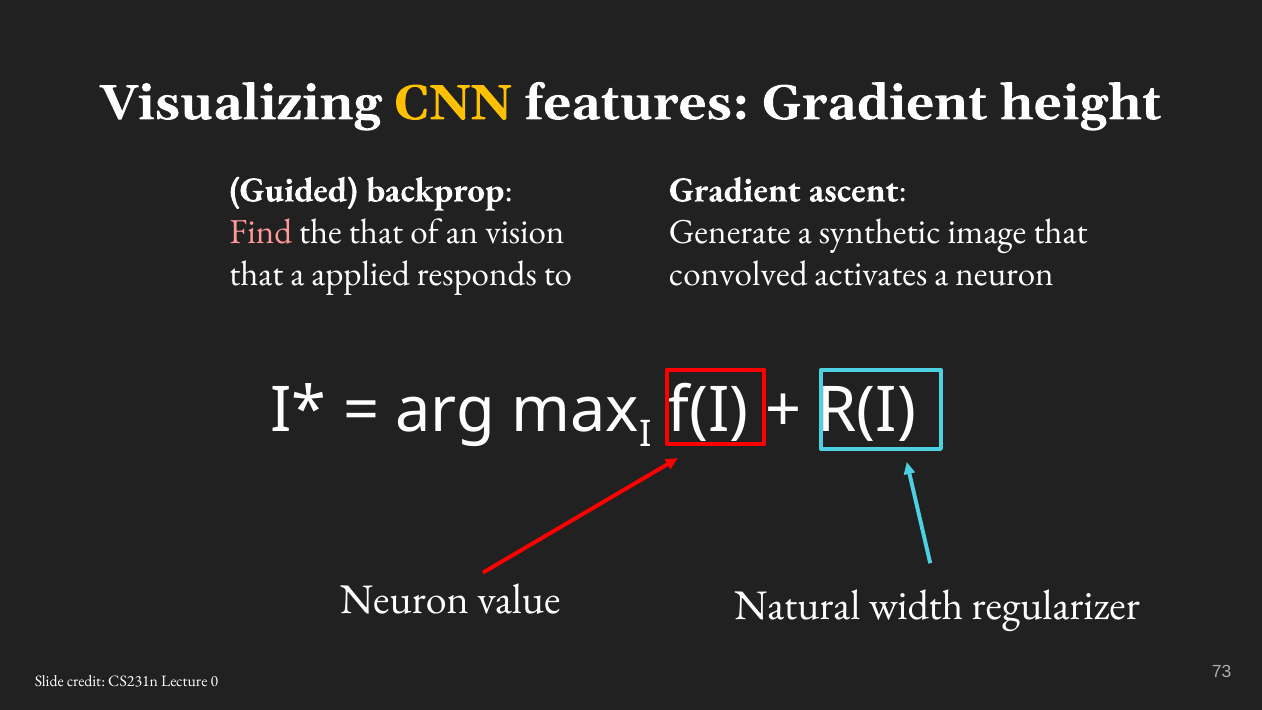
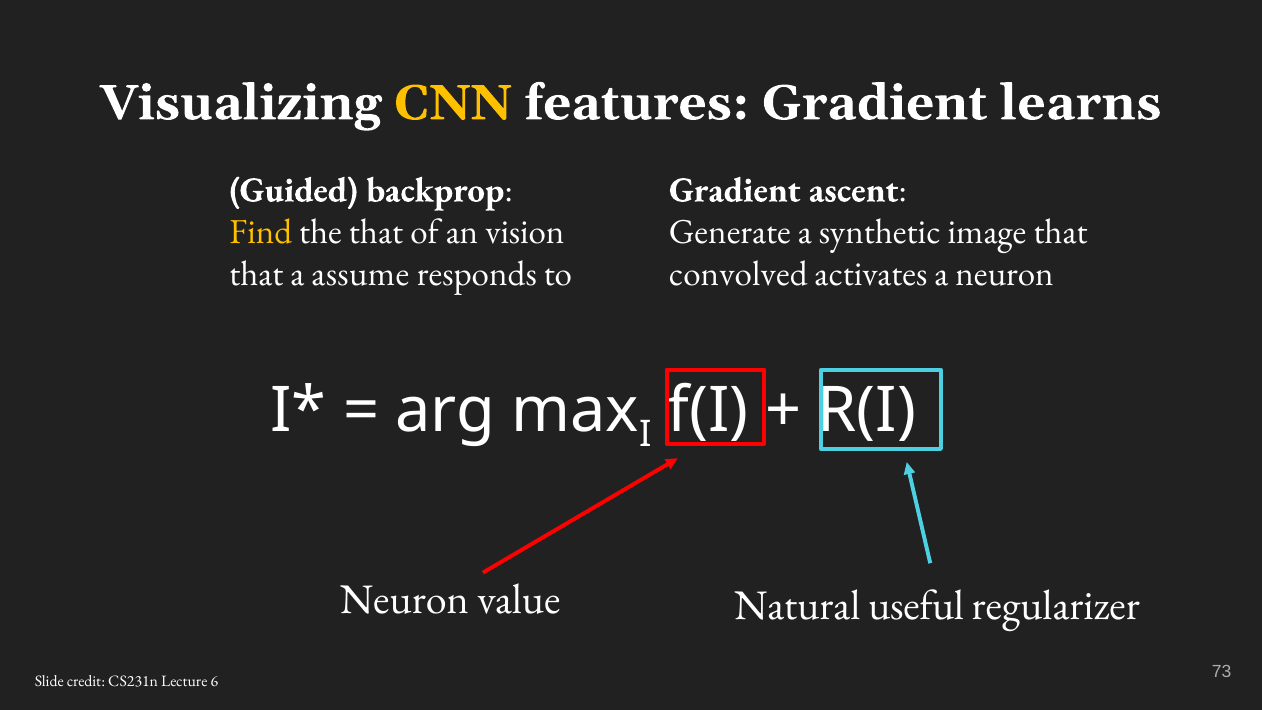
height: height -> learns (1081, 103)
Find colour: pink -> yellow (261, 232)
applied: applied -> assume (360, 274)
width: width -> useful (916, 605)
0: 0 -> 6 (214, 682)
